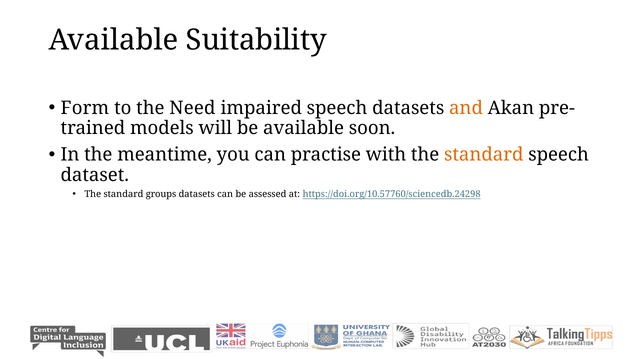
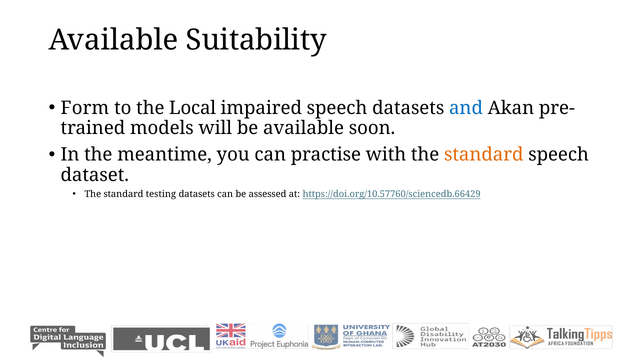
Need: Need -> Local (193, 108)
and colour: orange -> blue (466, 108)
groups: groups -> testing (161, 194)
https://doi.org/10.57760/sciencedb.24298: https://doi.org/10.57760/sciencedb.24298 -> https://doi.org/10.57760/sciencedb.66429 (392, 194)
